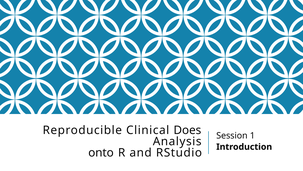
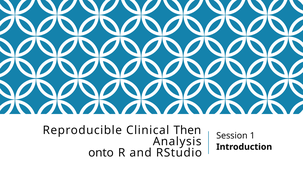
Does: Does -> Then (187, 130)
